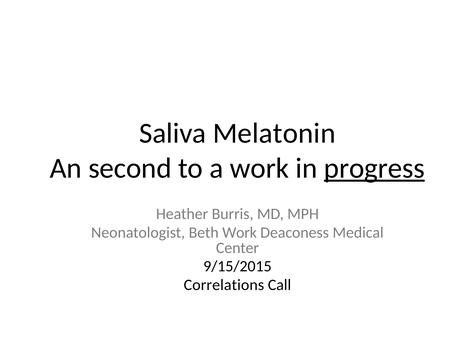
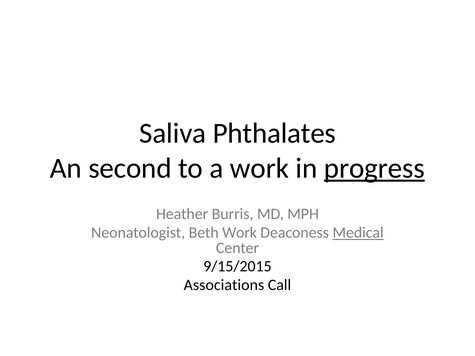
Melatonin: Melatonin -> Phthalates (274, 133)
Medical underline: none -> present (358, 233)
Correlations: Correlations -> Associations (224, 285)
